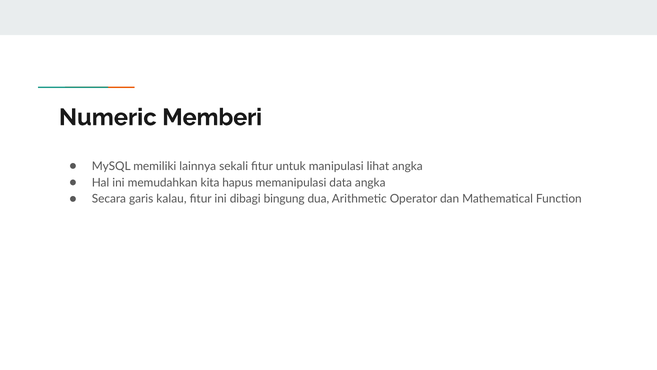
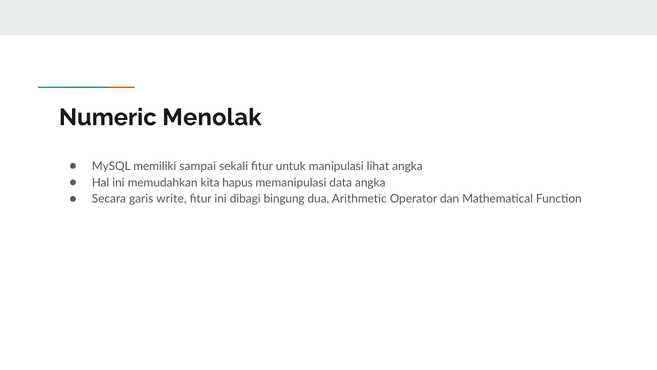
Memberi: Memberi -> Menolak (212, 117)
lainnya: lainnya -> sampai (198, 166)
kalau: kalau -> write (171, 199)
